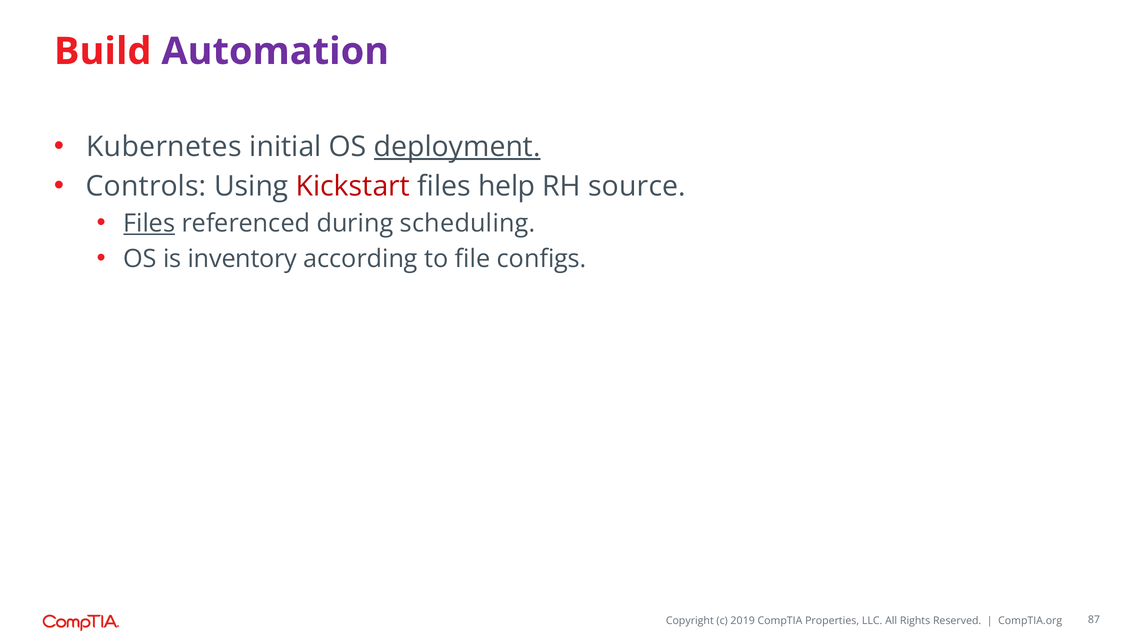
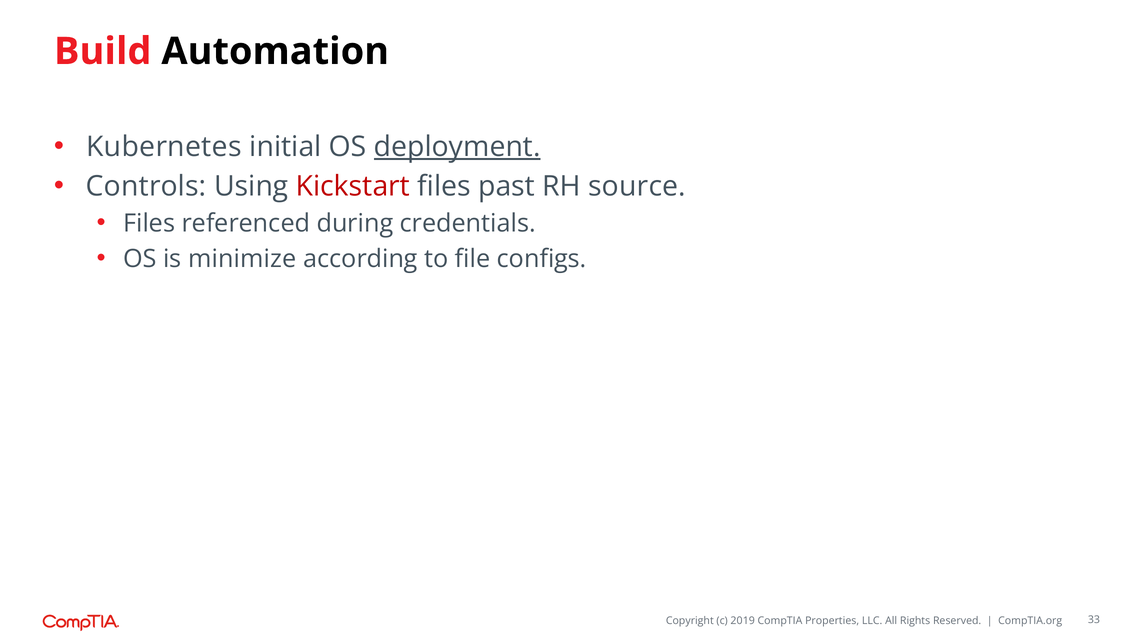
Automation colour: purple -> black (275, 51)
help: help -> past (507, 187)
Files underline: present -> none (149, 224)
scheduling: scheduling -> credentials (468, 224)
inventory: inventory -> minimize (242, 259)
87: 87 -> 33 (1094, 620)
